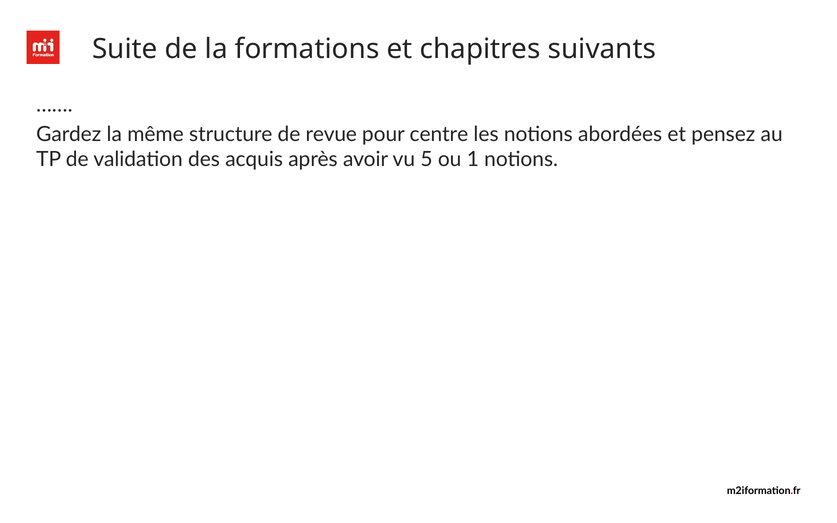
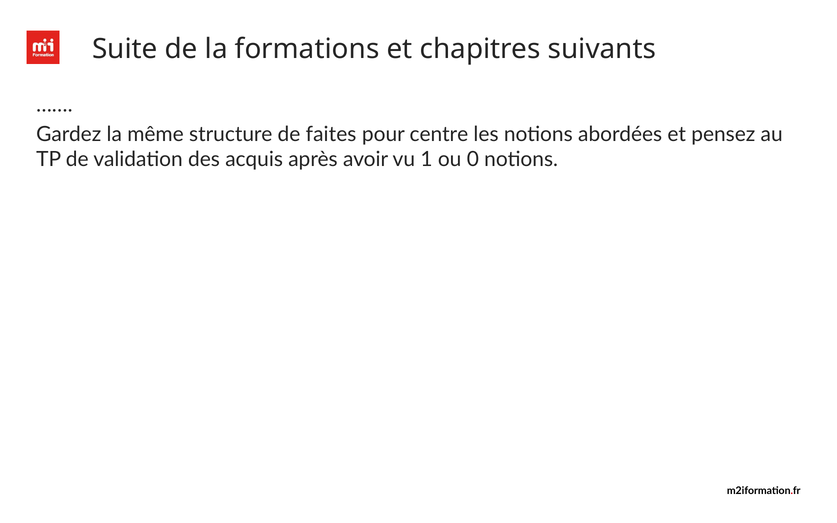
revue: revue -> faites (331, 134)
5: 5 -> 1 (426, 159)
1: 1 -> 0 (473, 159)
